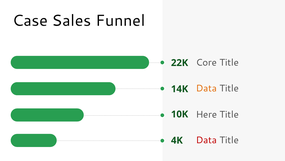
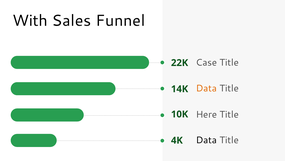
Case: Case -> With (30, 21)
Core: Core -> Case (206, 62)
Data colour: red -> black (206, 140)
